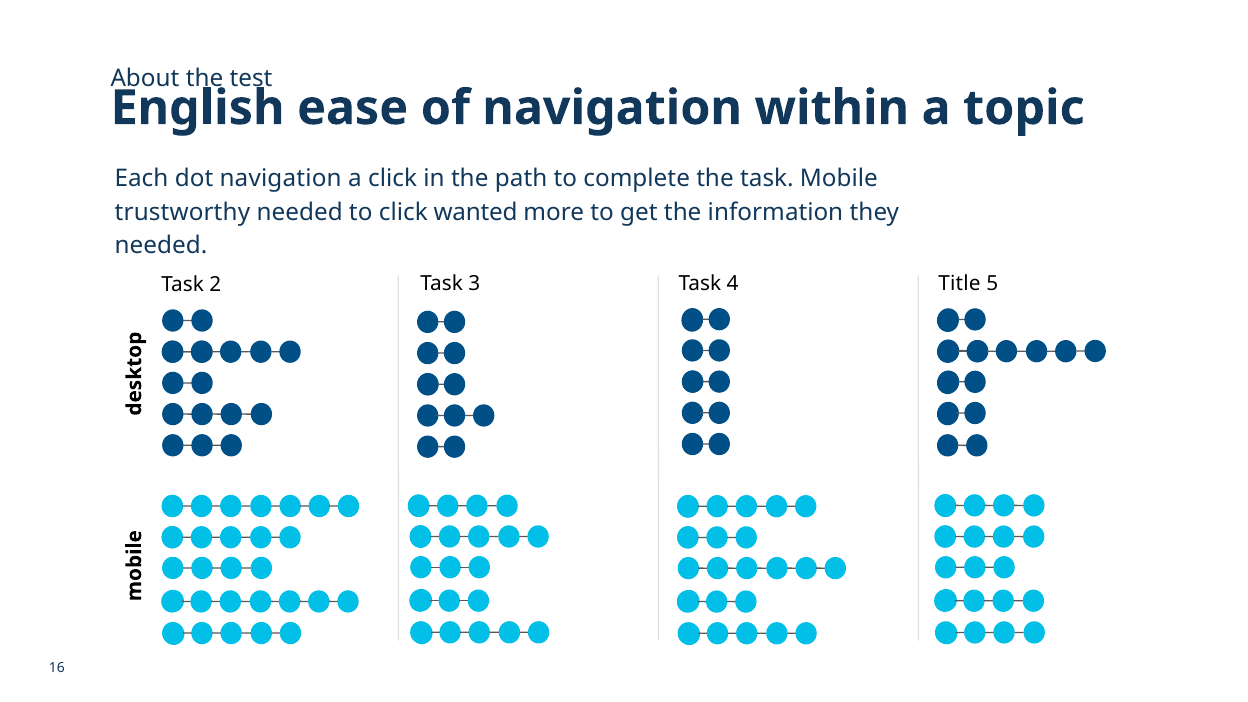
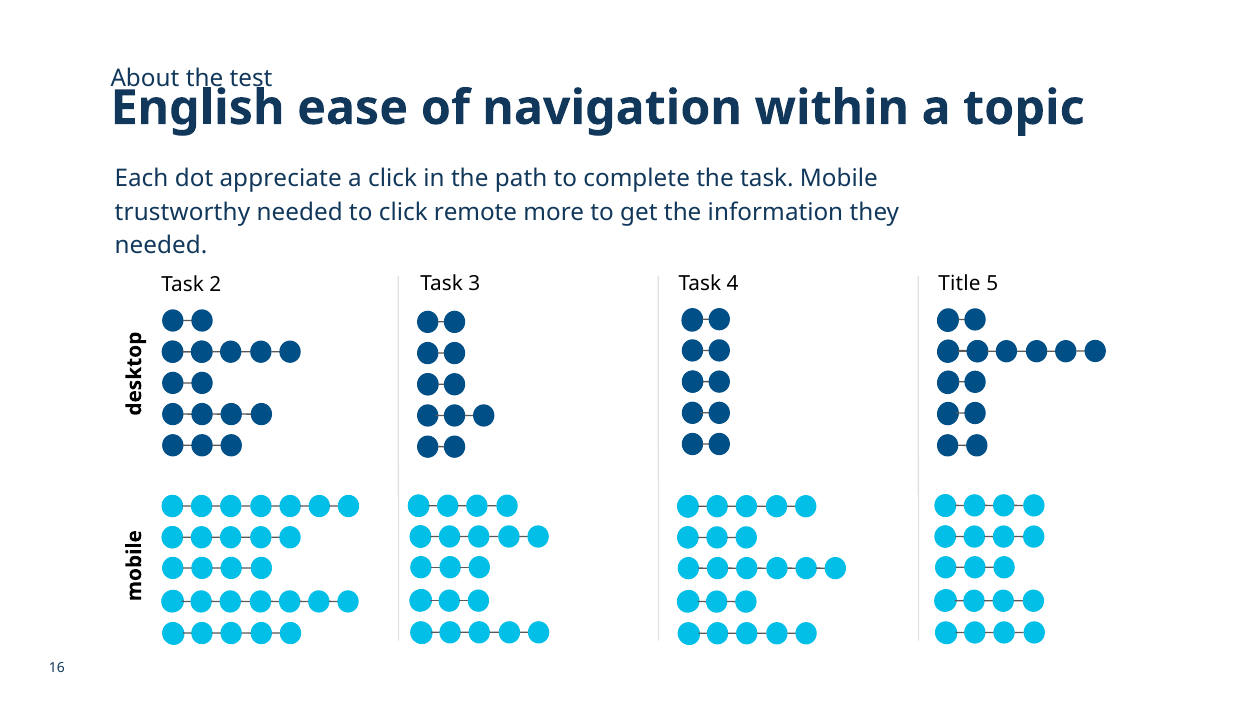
dot navigation: navigation -> appreciate (281, 179)
wanted: wanted -> remote (475, 212)
